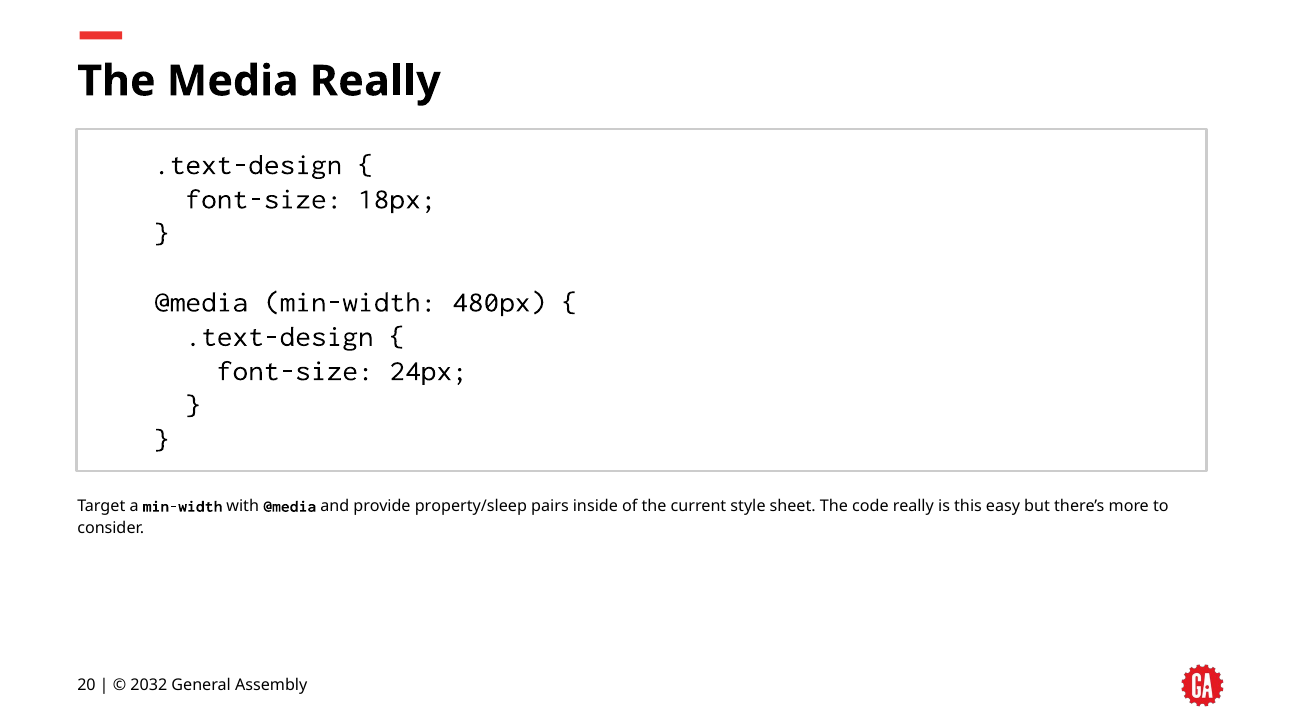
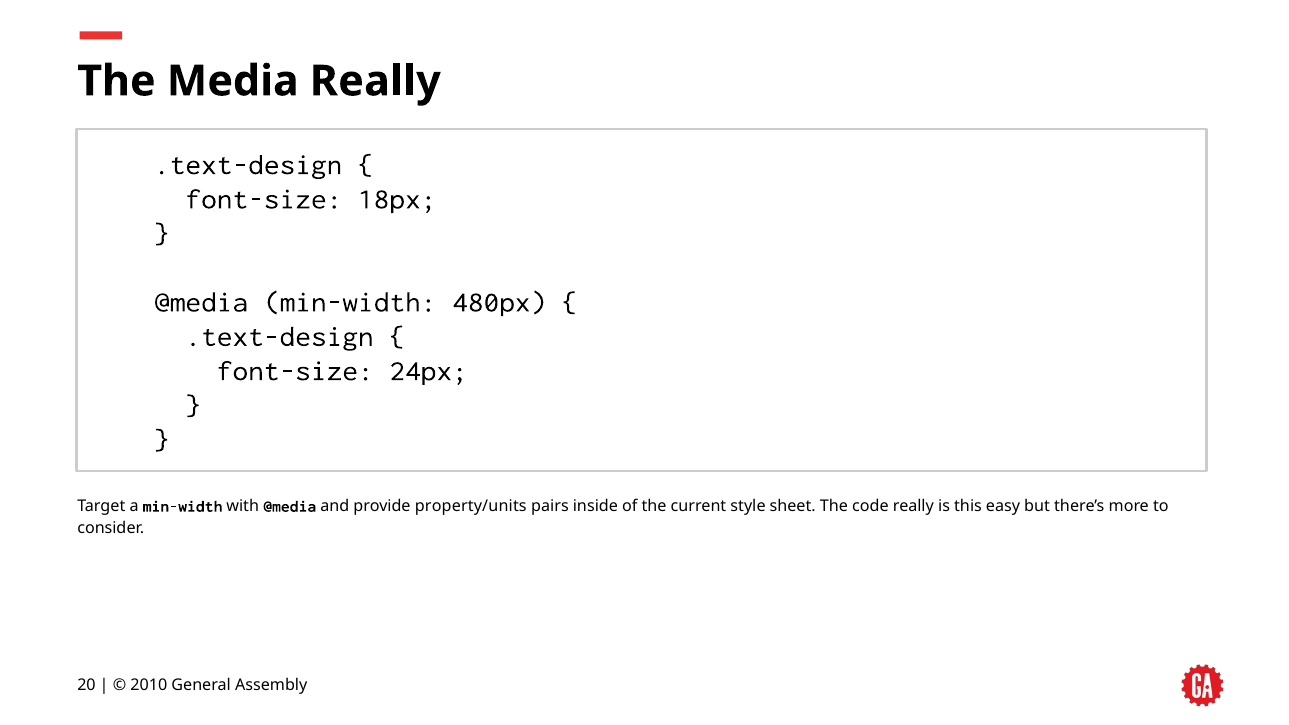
property/sleep: property/sleep -> property/units (471, 506)
2032: 2032 -> 2010 (149, 685)
